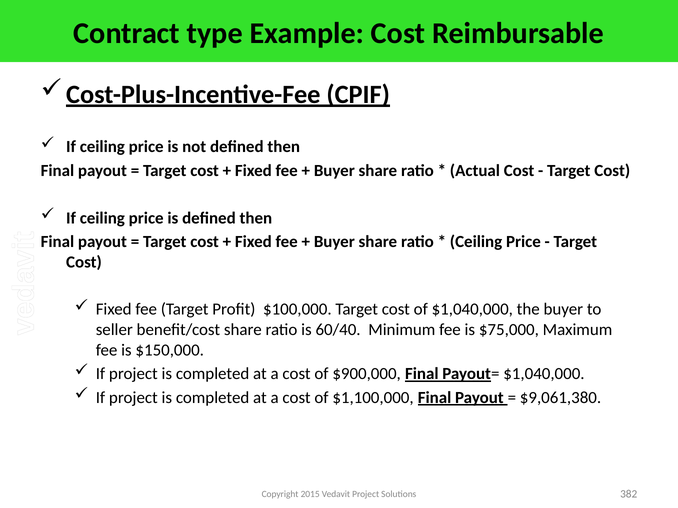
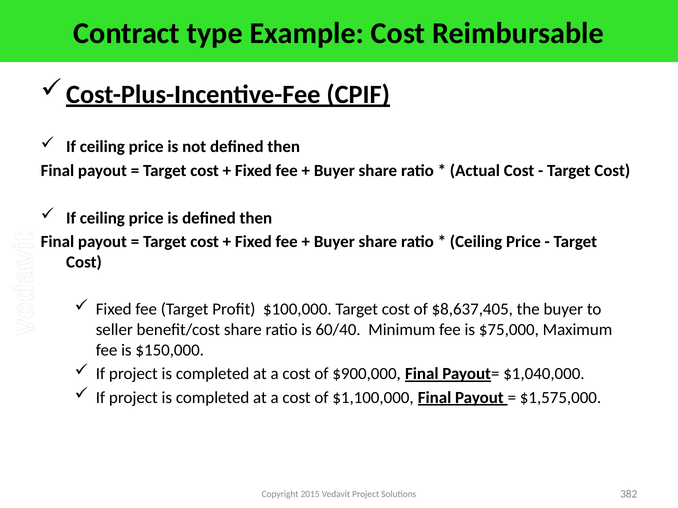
of $1,040,000: $1,040,000 -> $8,637,405 (472, 310)
$9,061,380: $9,061,380 -> $1,575,000 (561, 398)
